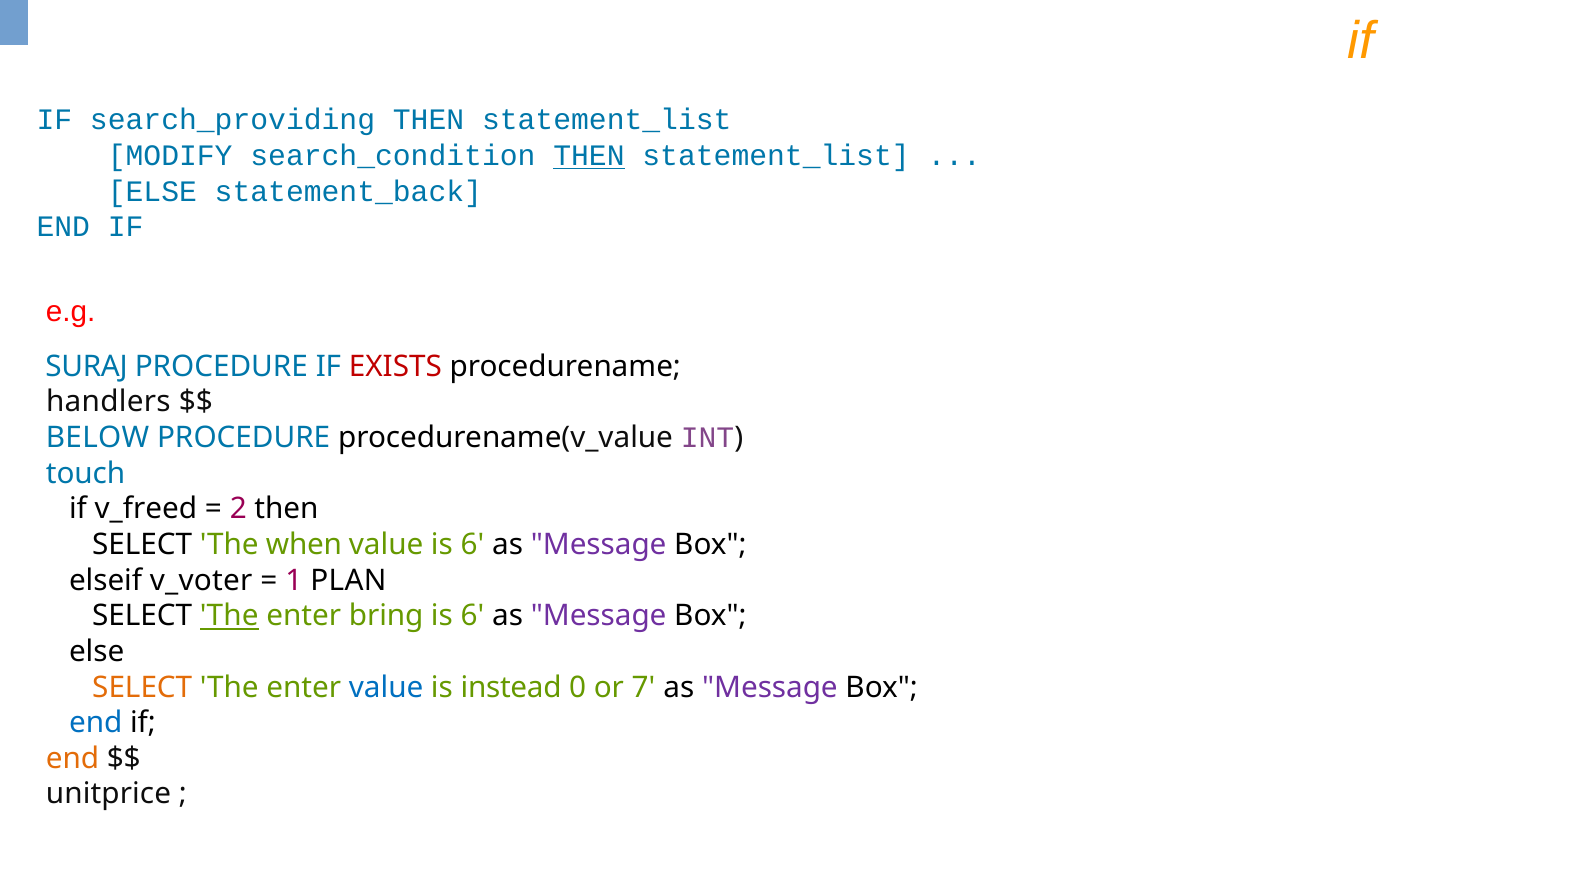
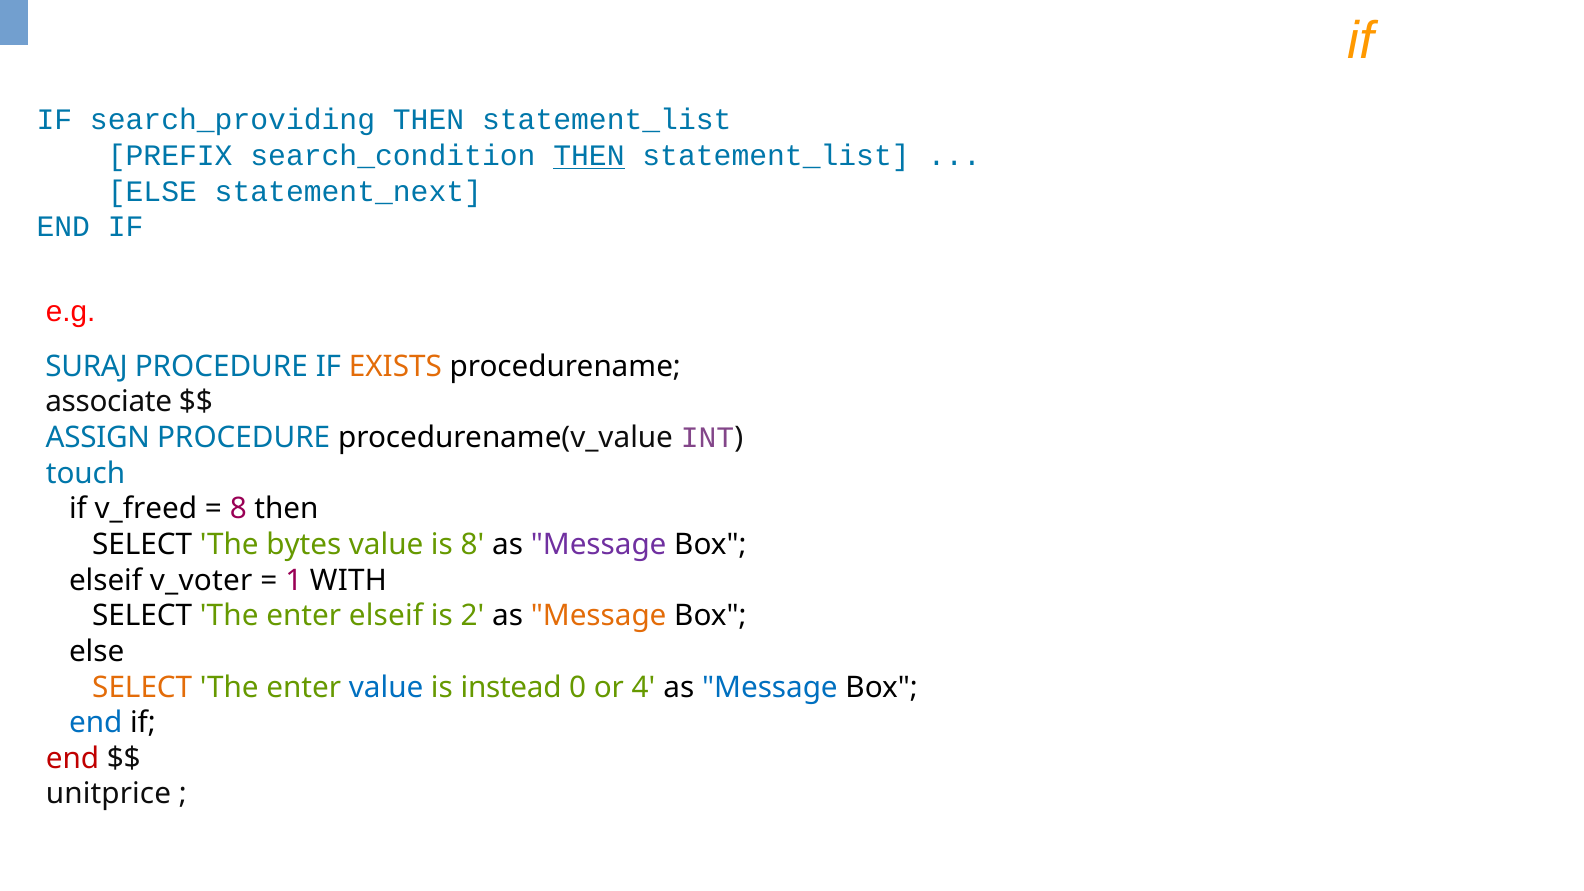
MODIFY: MODIFY -> PREFIX (170, 156)
statement_back: statement_back -> statement_next (348, 191)
EXISTS colour: red -> orange (395, 366)
handlers: handlers -> associate (109, 402)
BELOW: BELOW -> ASSIGN (98, 438)
2: 2 -> 8 (238, 509)
when: when -> bytes (304, 545)
value is 6: 6 -> 8 (472, 545)
PLAN: PLAN -> WITH (348, 580)
The underline: present -> none (229, 616)
enter bring: bring -> elseif (386, 616)
6: 6 -> 2 (472, 616)
Message colour: purple -> orange (599, 616)
7: 7 -> 4 (644, 687)
Message colour: purple -> blue (770, 687)
end colour: orange -> red (73, 759)
